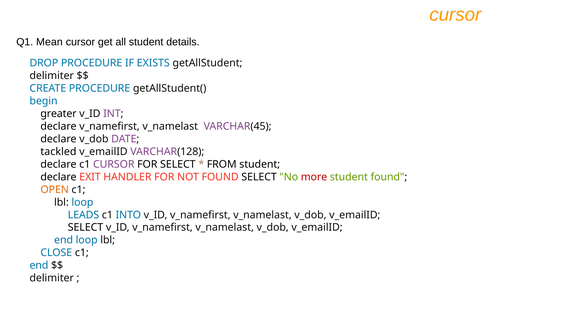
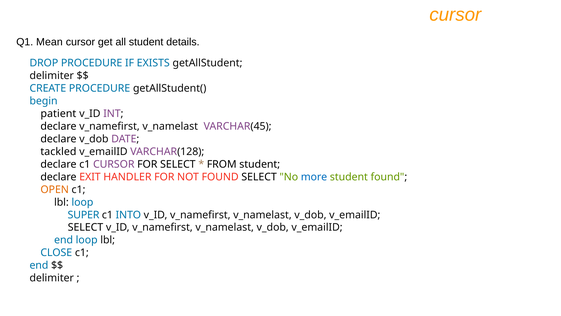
greater: greater -> patient (58, 114)
more colour: red -> blue (314, 177)
LEADS: LEADS -> SUPER (83, 215)
